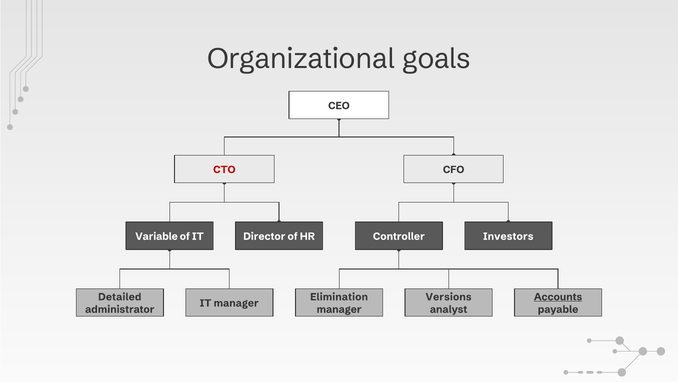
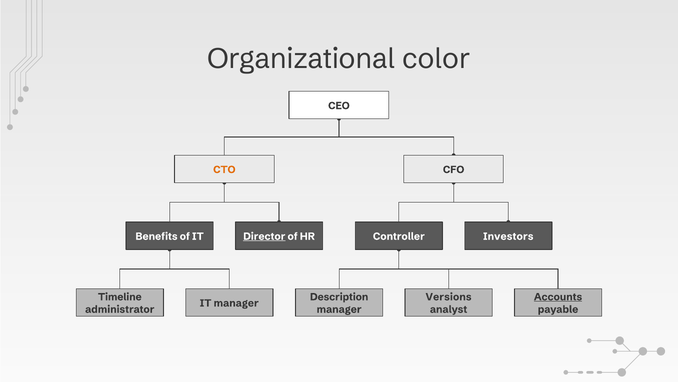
goals: goals -> color (436, 59)
CTO colour: red -> orange (224, 169)
Variable: Variable -> Benefits (156, 236)
Director underline: none -> present (264, 236)
Detailed: Detailed -> Timeline (120, 296)
Elimination: Elimination -> Description (339, 296)
